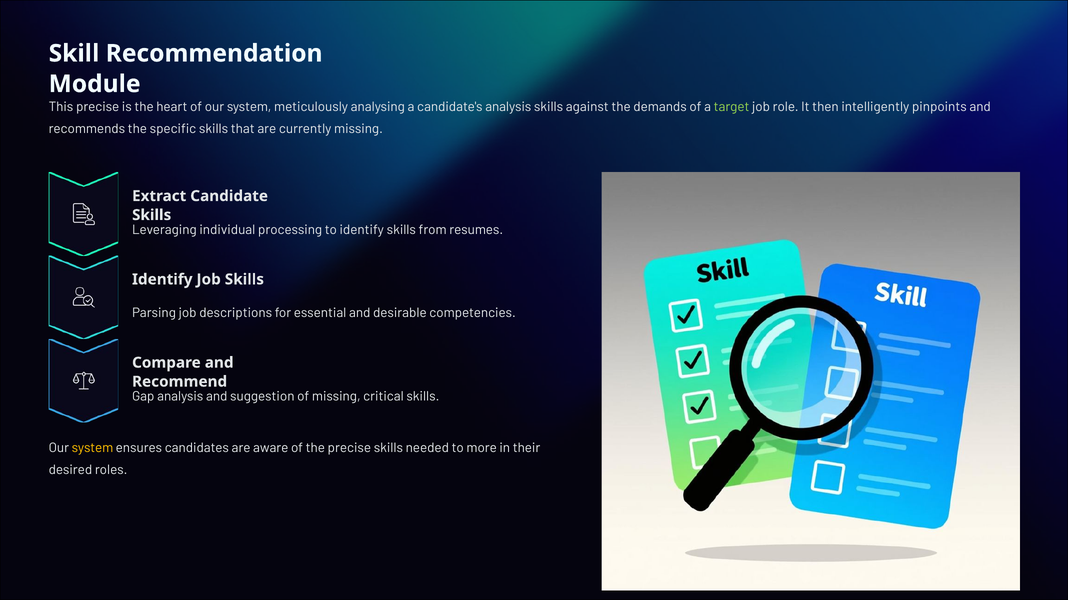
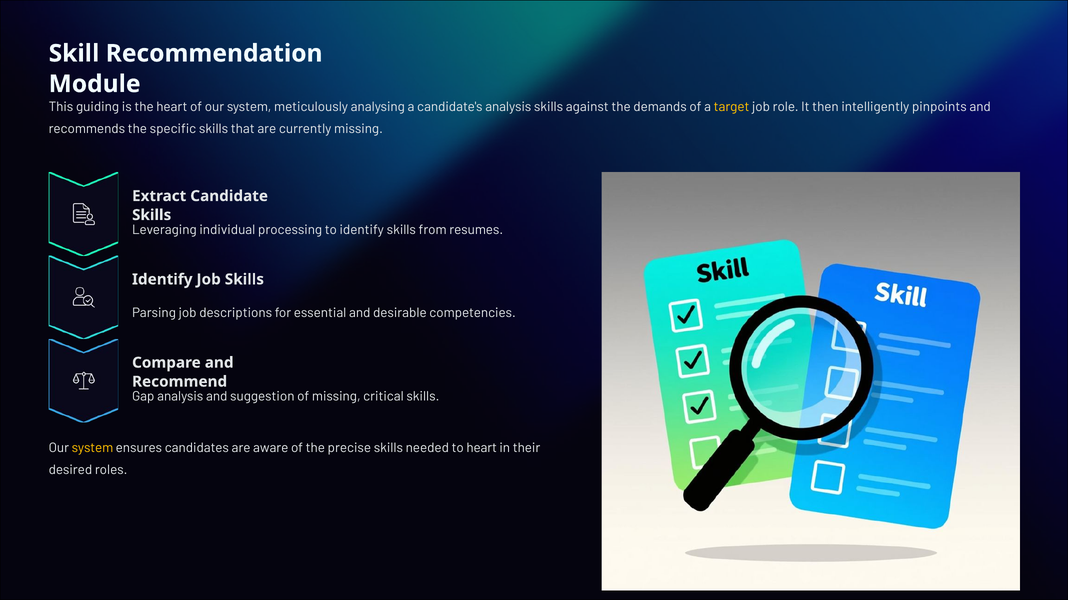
This precise: precise -> guiding (98, 107)
target colour: light green -> yellow (732, 107)
to more: more -> heart (482, 449)
